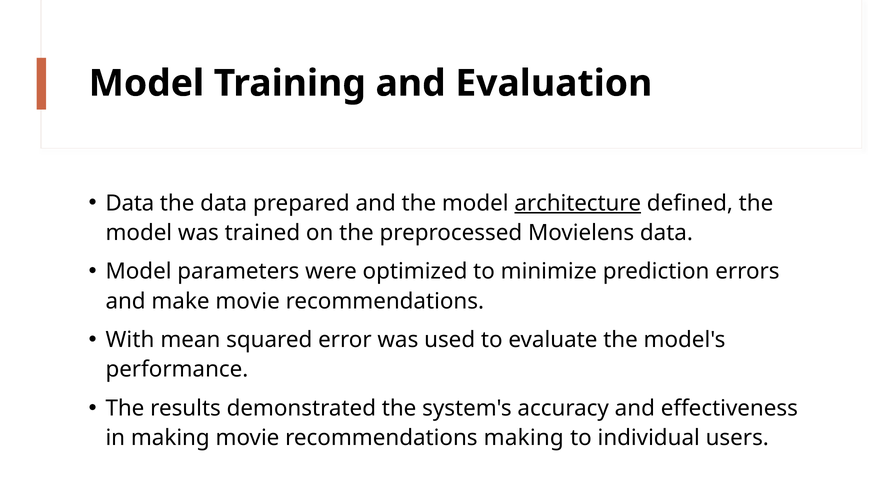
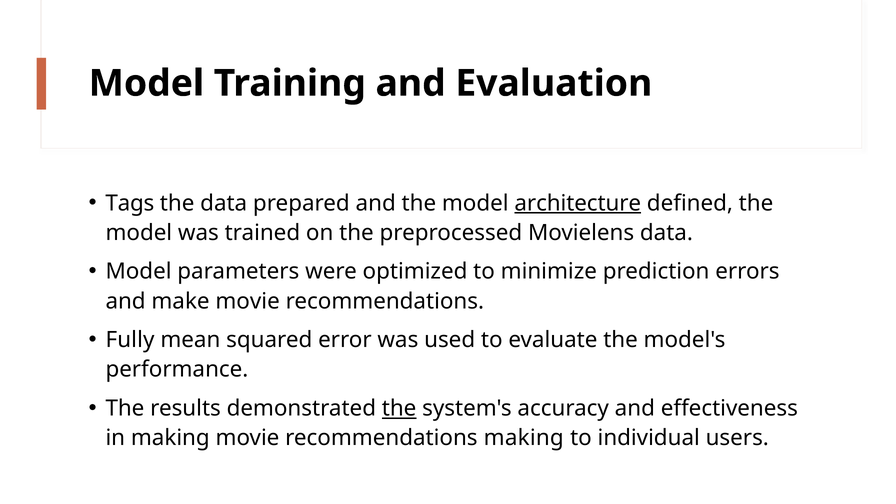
Data: Data -> Tags (130, 203)
With: With -> Fully (130, 340)
the underline: none -> present (399, 408)
